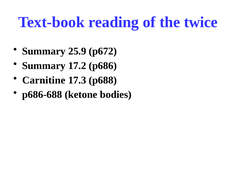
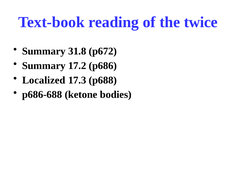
25.9: 25.9 -> 31.8 (77, 51)
Carnitine: Carnitine -> Localized (44, 80)
